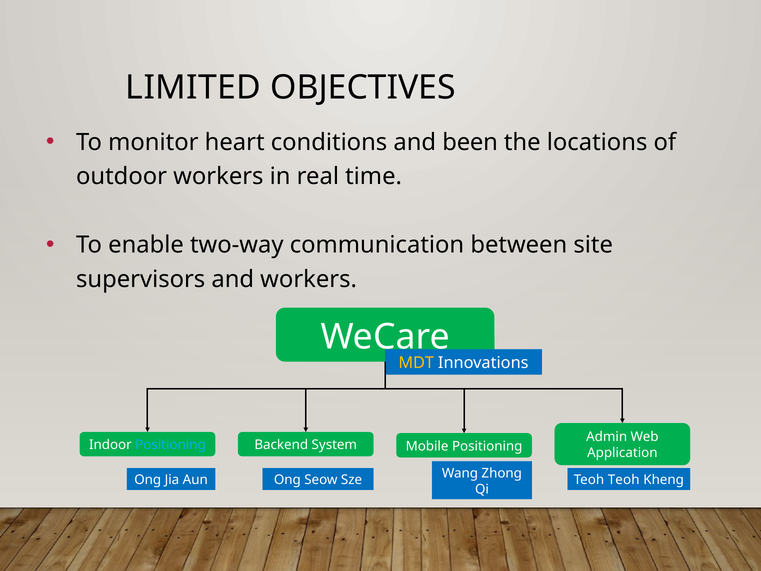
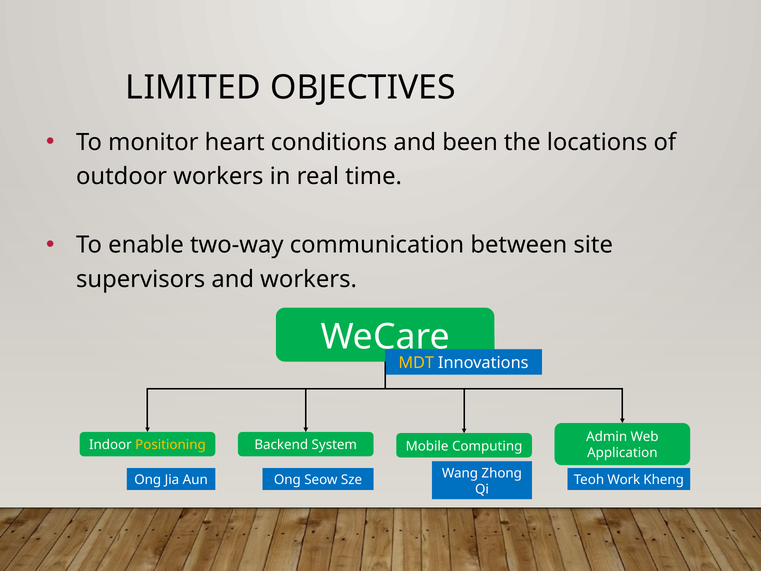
Positioning colour: light blue -> yellow (170, 445)
Mobile Positioning: Positioning -> Computing (487, 446)
Teoh Teoh: Teoh -> Work (624, 480)
